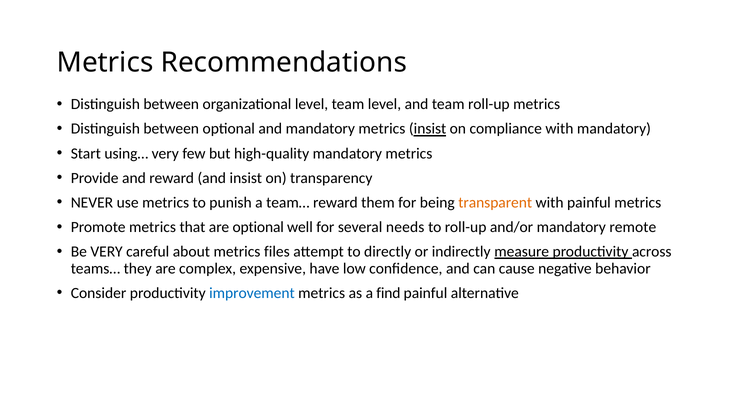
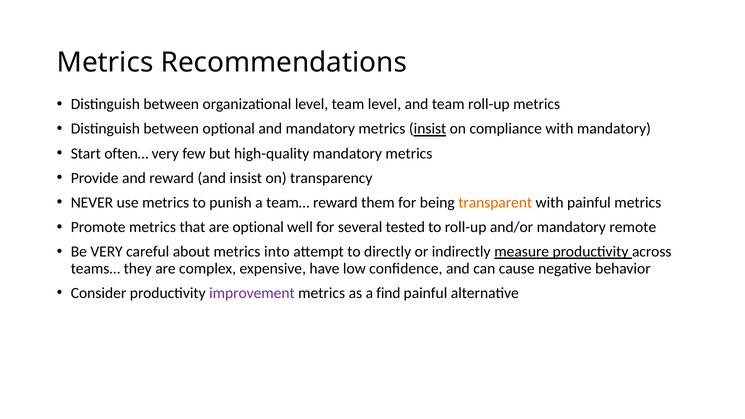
using…: using… -> often… (126, 153)
needs: needs -> tested (405, 227)
files: files -> into (277, 252)
improvement colour: blue -> purple (252, 293)
